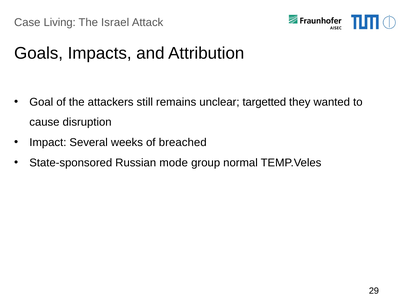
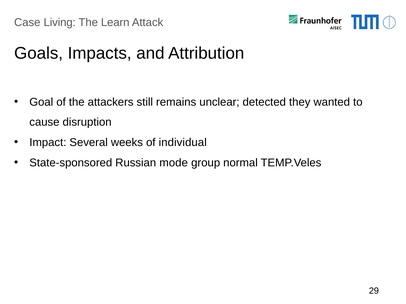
Israel: Israel -> Learn (115, 22)
targetted: targetted -> detected (264, 102)
breached: breached -> individual (183, 143)
